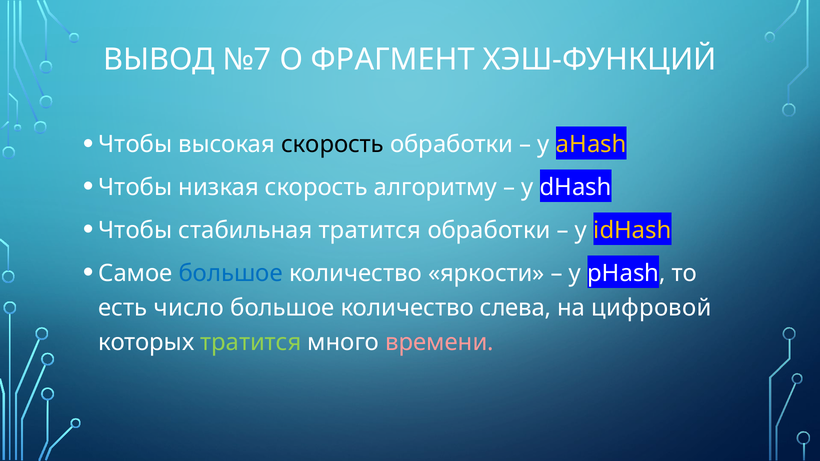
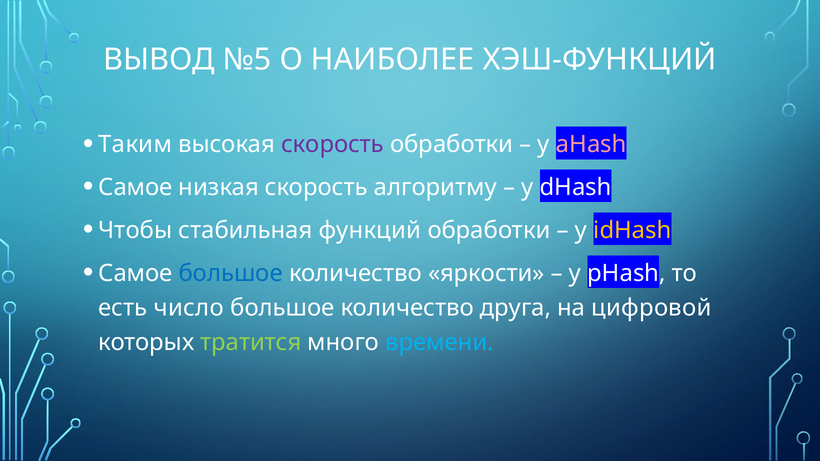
№7: №7 -> №5 (247, 60)
ФРАГМЕНТ: ФРАГМЕНТ -> НАИБОЛЕЕ (393, 60)
Чтобы: Чтобы -> Таким (135, 144)
скорость colour: black -> purple (333, 144)
aHash colour: yellow -> pink (591, 144)
Чтобы: Чтобы -> Самое (135, 187)
стабильная тратится: тратится -> функций (370, 230)
слева: слева -> друга (516, 308)
времени colour: pink -> light blue (439, 342)
